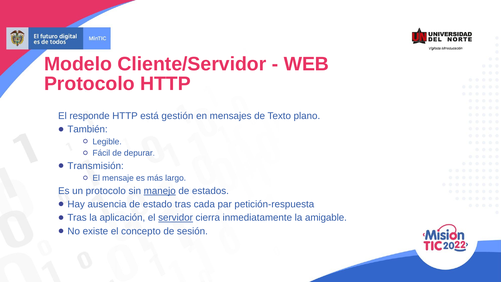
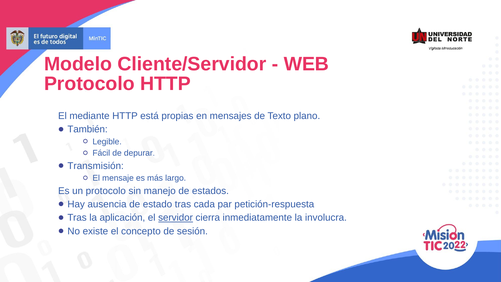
responde: responde -> mediante (89, 116)
gestión: gestión -> propias (177, 116)
manejo underline: present -> none (160, 191)
amigable: amigable -> involucra (326, 218)
